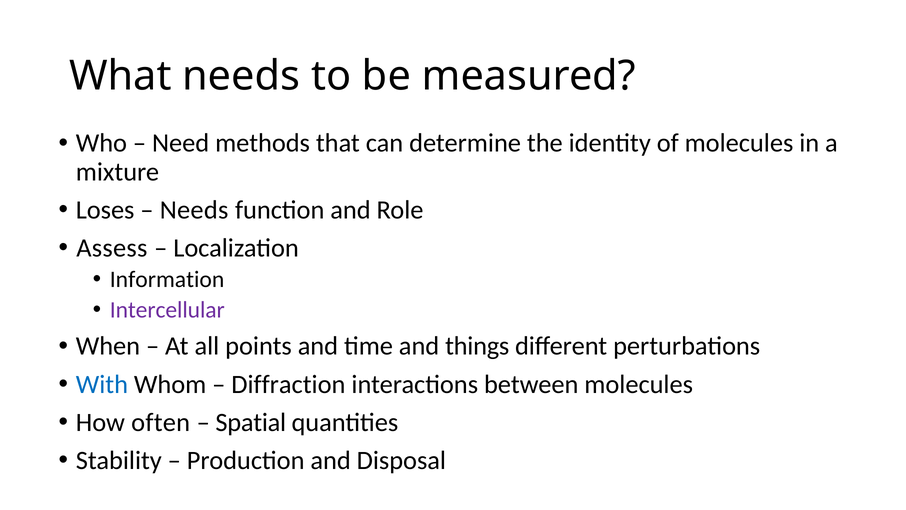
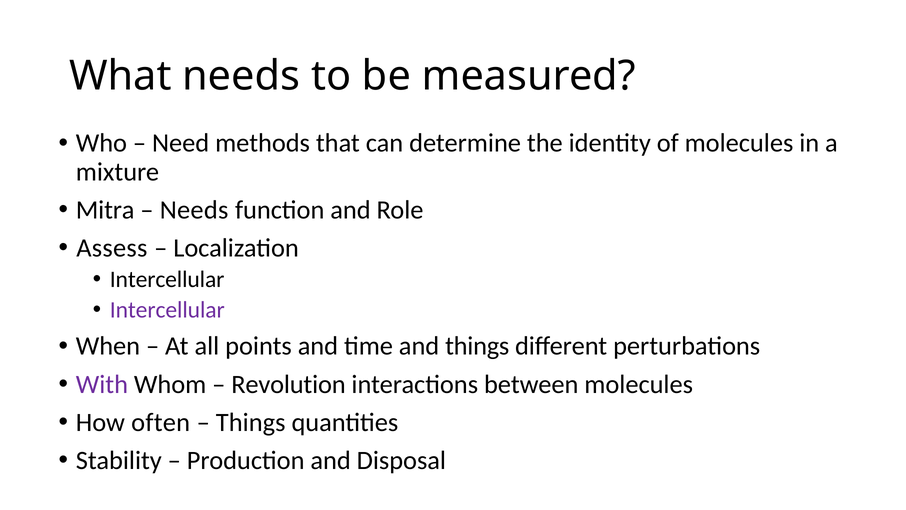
Loses: Loses -> Mitra (105, 210)
Information: Information -> Intercellular (167, 279)
With colour: blue -> purple (102, 384)
Diffraction: Diffraction -> Revolution (288, 384)
Spatial: Spatial -> Things (251, 422)
